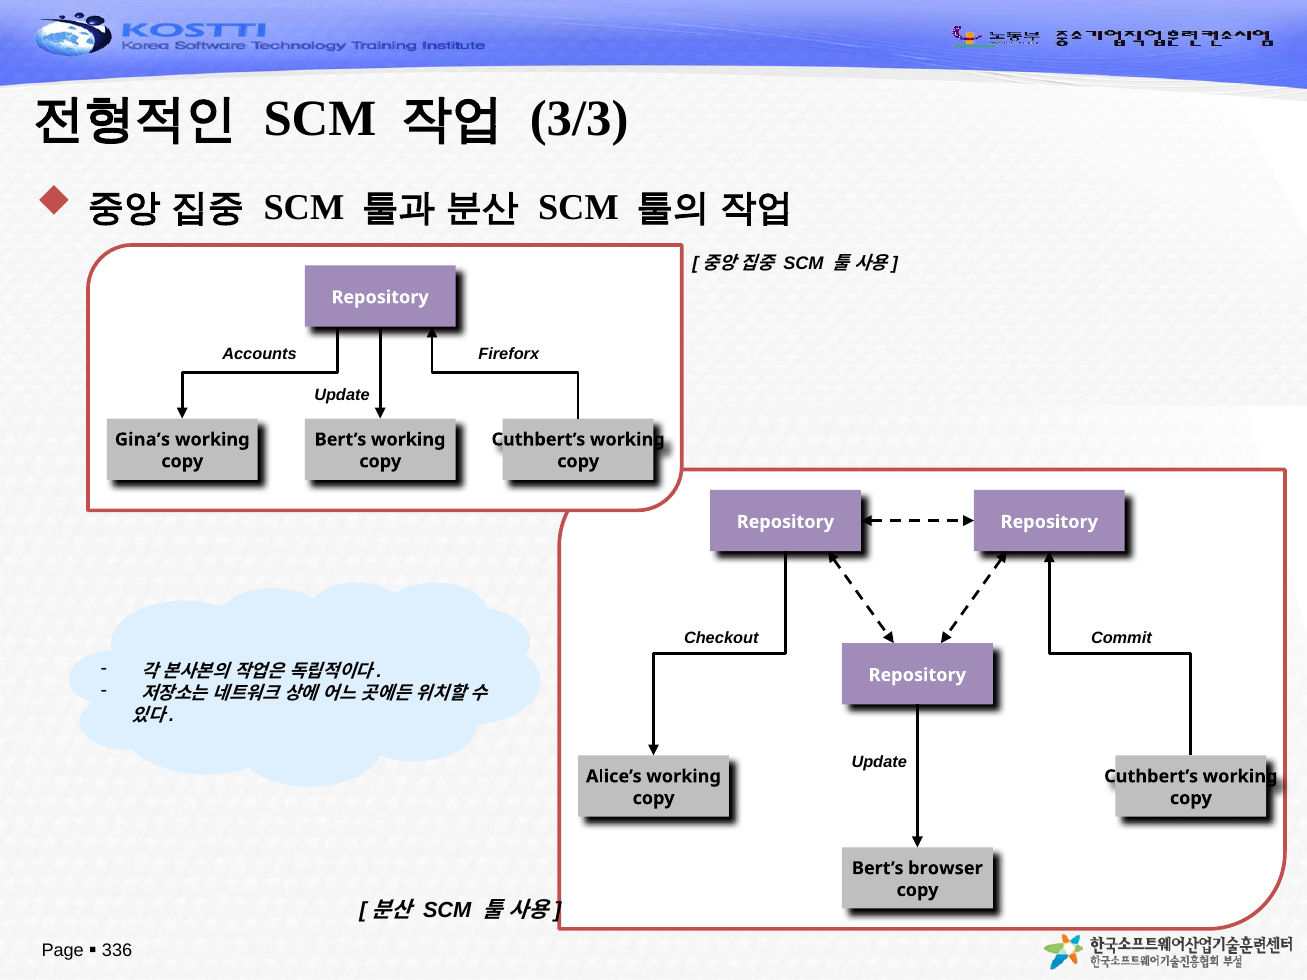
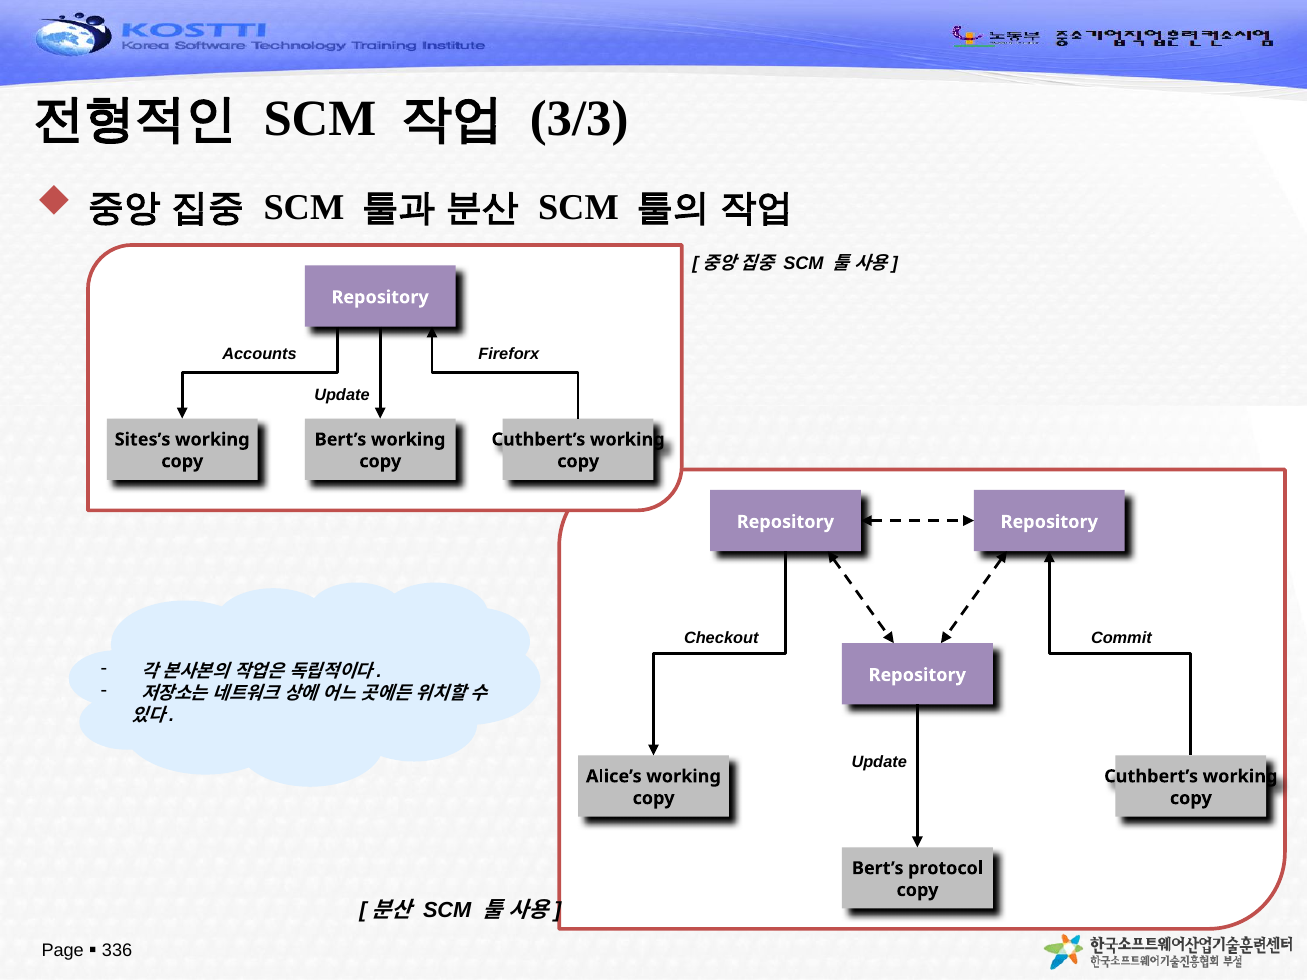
Gina’s: Gina’s -> Sites’s (143, 440)
browser: browser -> protocol (946, 868)
